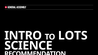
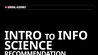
LOTS: LOTS -> INFO (73, 36)
